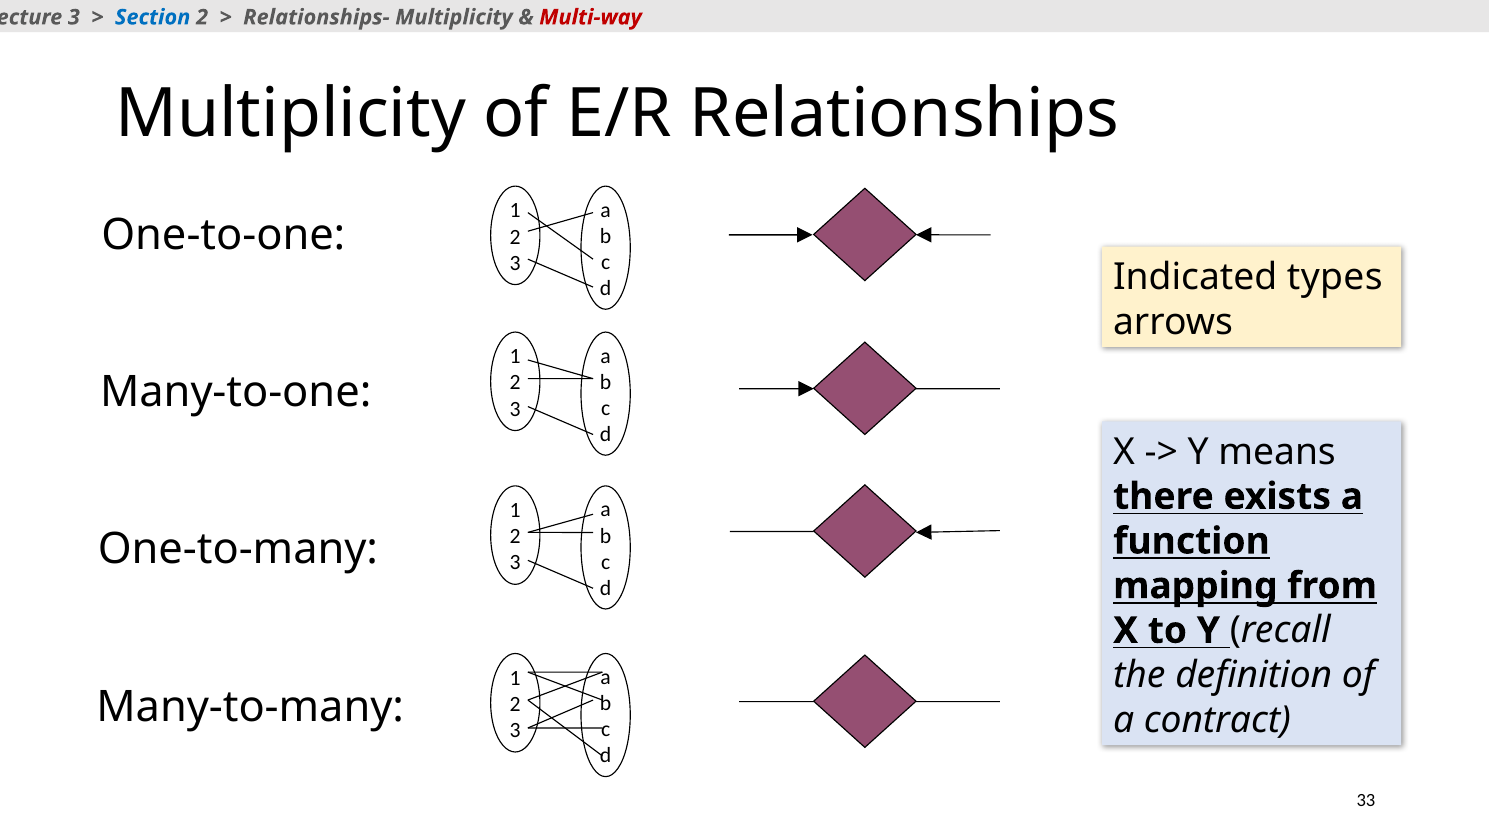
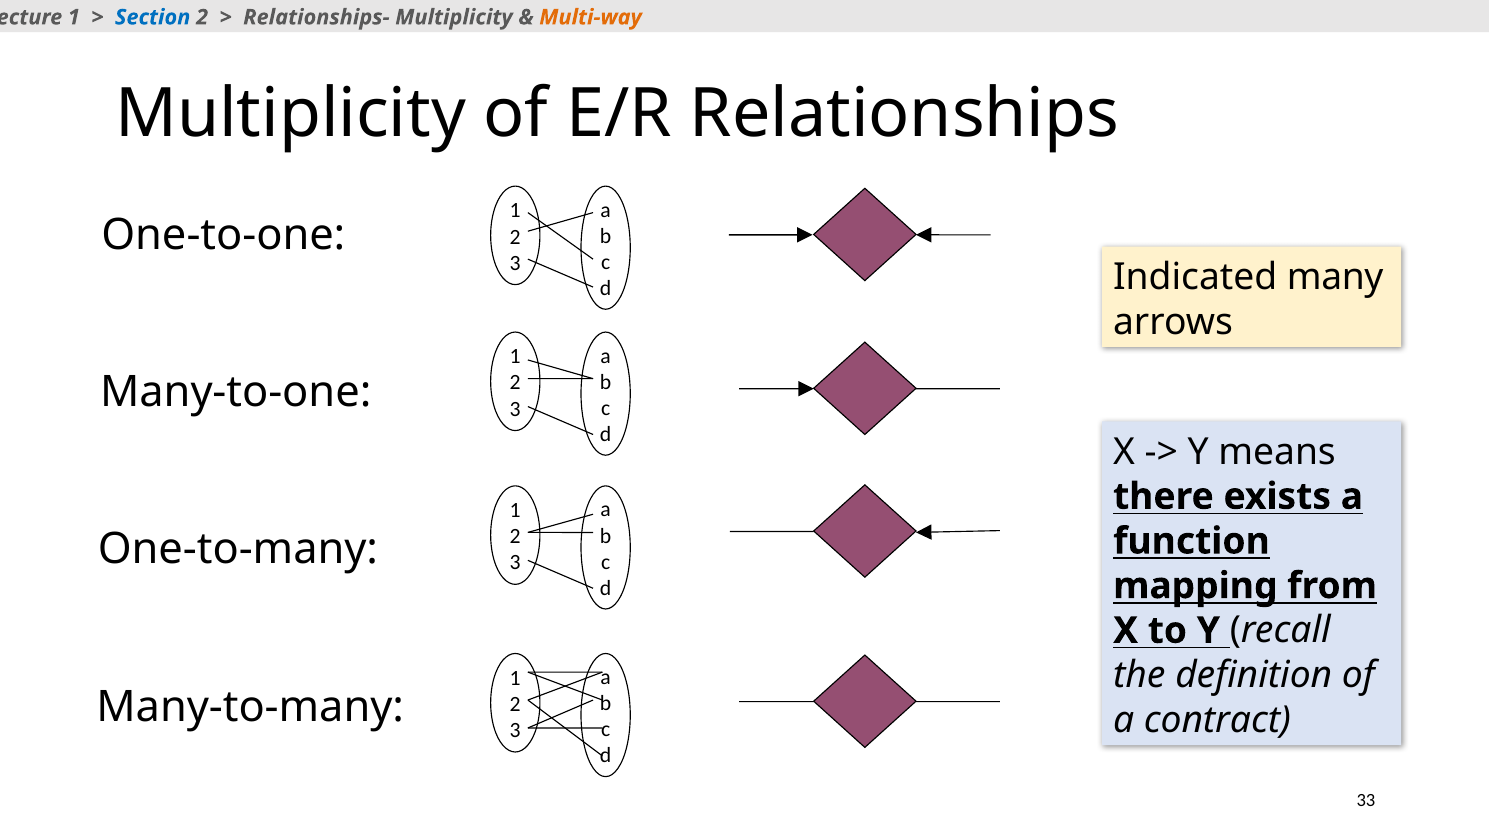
3: 3 -> 1 (74, 17)
Multi-way colour: red -> orange (591, 17)
types: types -> many (1335, 277)
